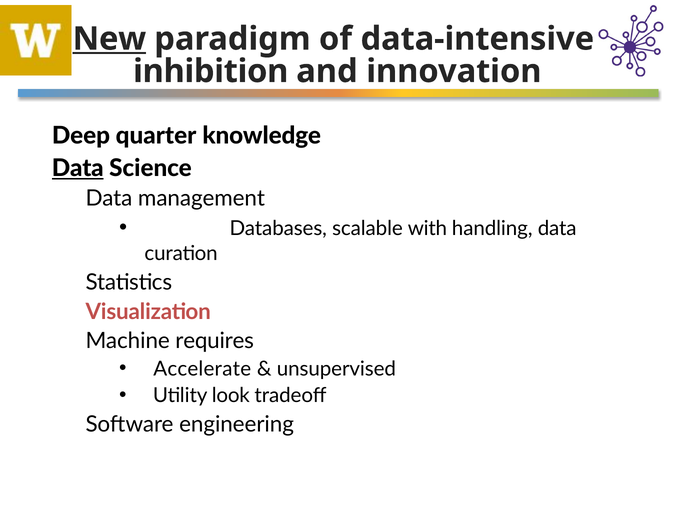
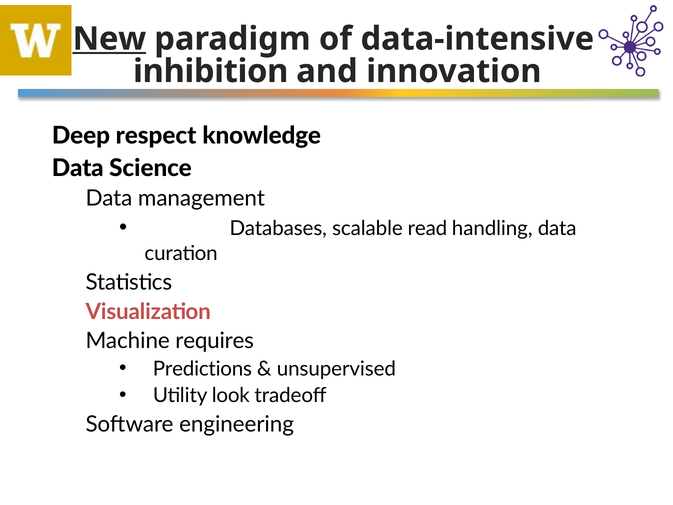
quarter: quarter -> respect (156, 136)
Data underline: present -> none (78, 168)
with: with -> read (427, 229)
Accelerate: Accelerate -> Predictions (202, 369)
